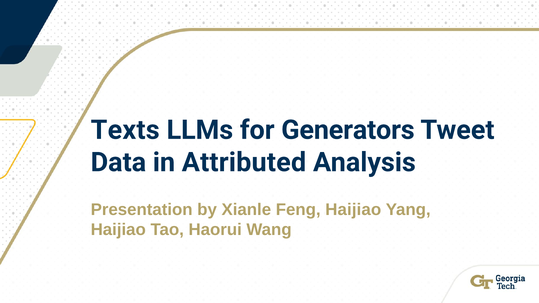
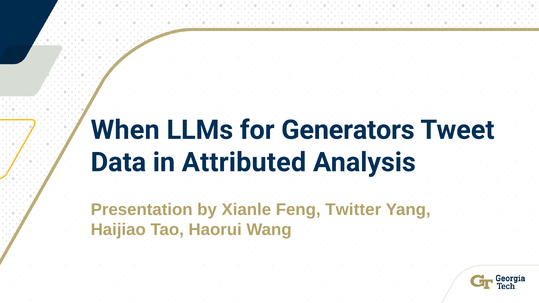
Texts: Texts -> When (125, 130)
Feng Haijiao: Haijiao -> Twitter (353, 210)
